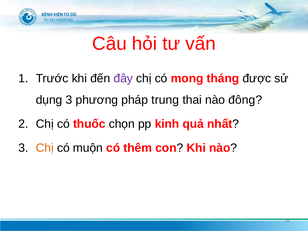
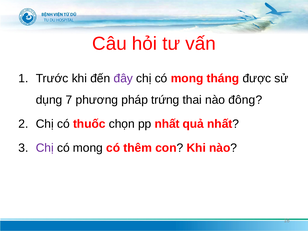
dụng 3: 3 -> 7 (69, 100)
trung: trung -> trứng (165, 100)
pp kinh: kinh -> nhất (167, 124)
Chị colour: orange -> purple (45, 148)
muộn: muộn -> mong (88, 148)
